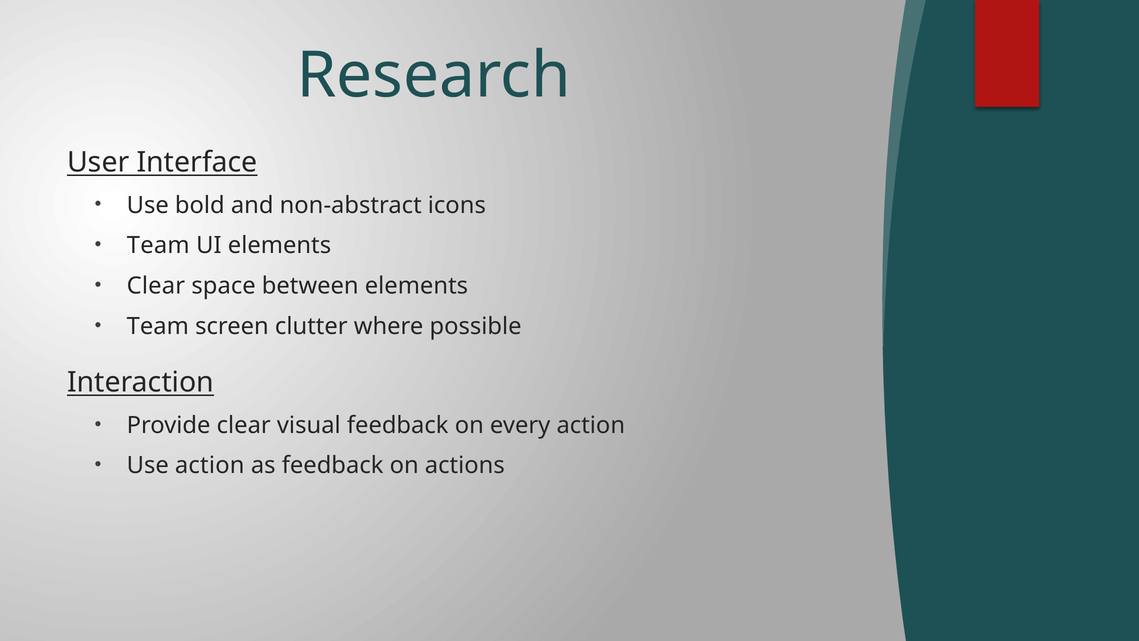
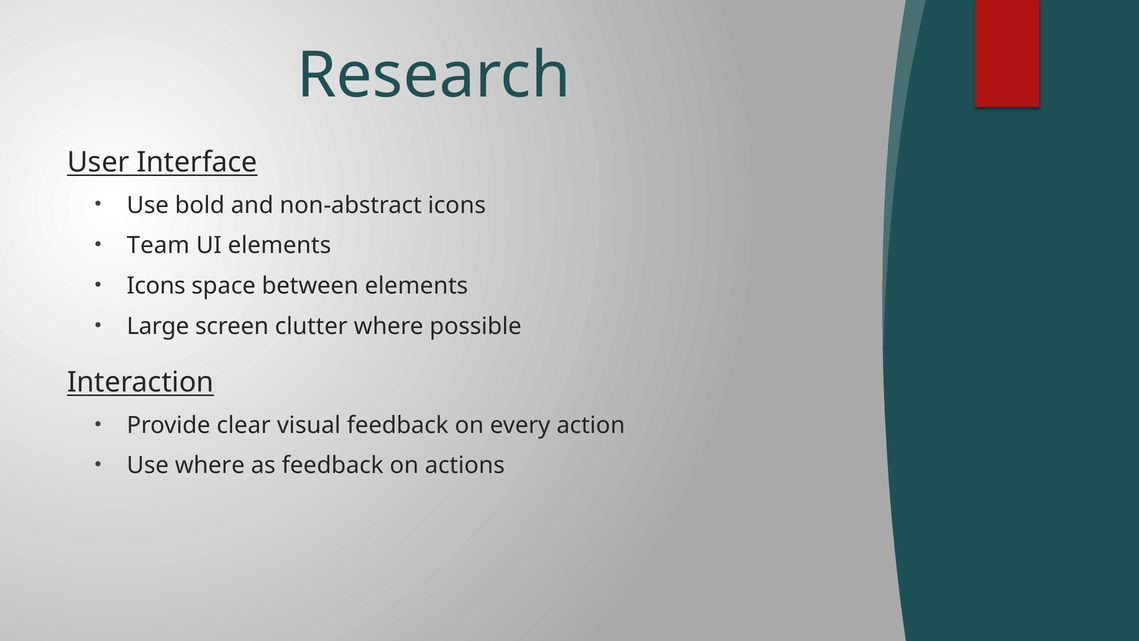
Clear: Clear -> Icons (156, 286)
Team: Team -> Large (158, 326)
Use action: action -> where (210, 465)
